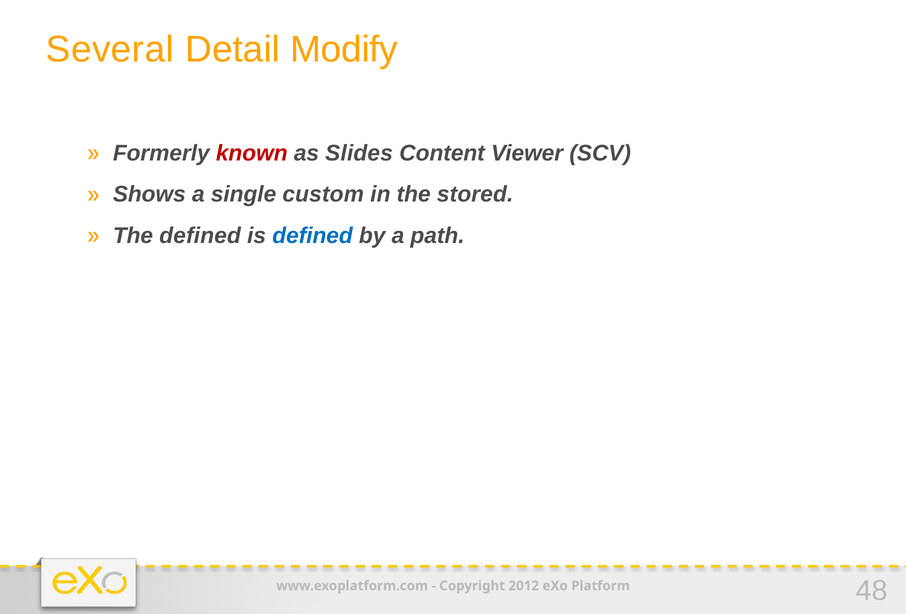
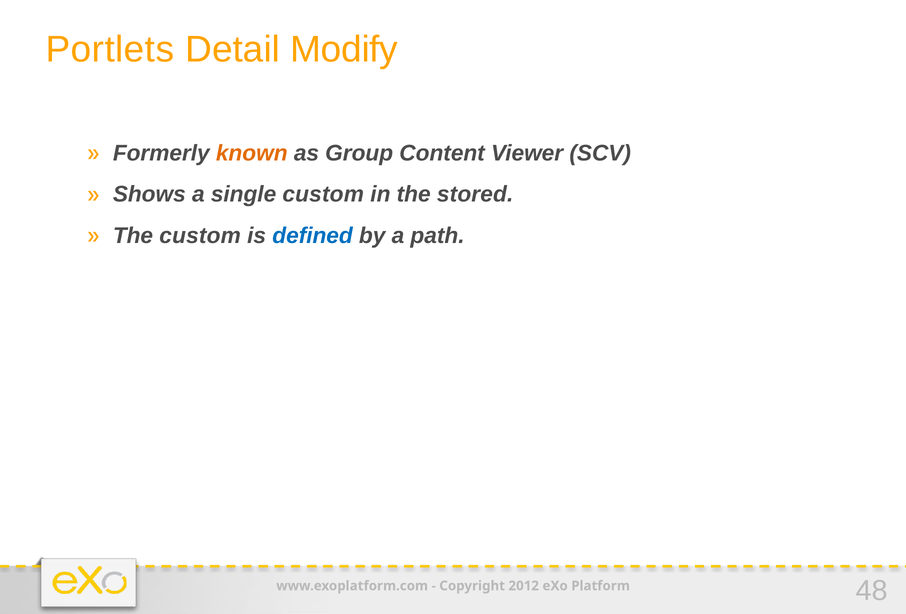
Several: Several -> Portlets (110, 49)
known colour: red -> orange (252, 153)
Slides: Slides -> Group (359, 153)
The defined: defined -> custom (200, 236)
